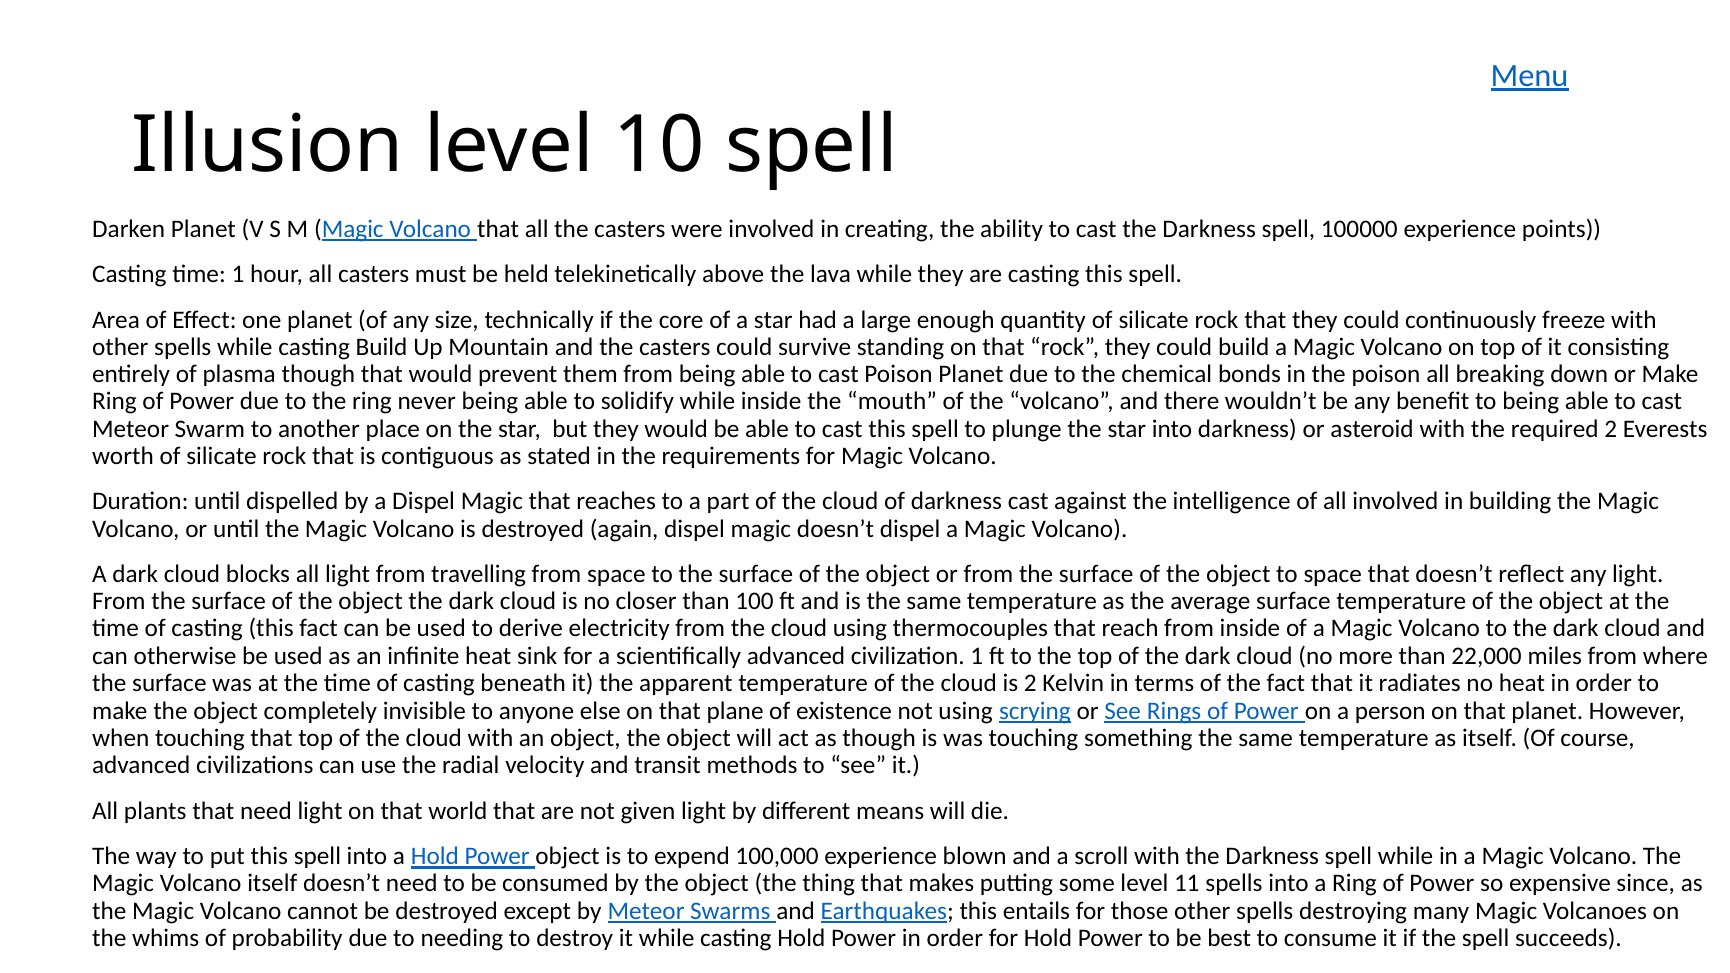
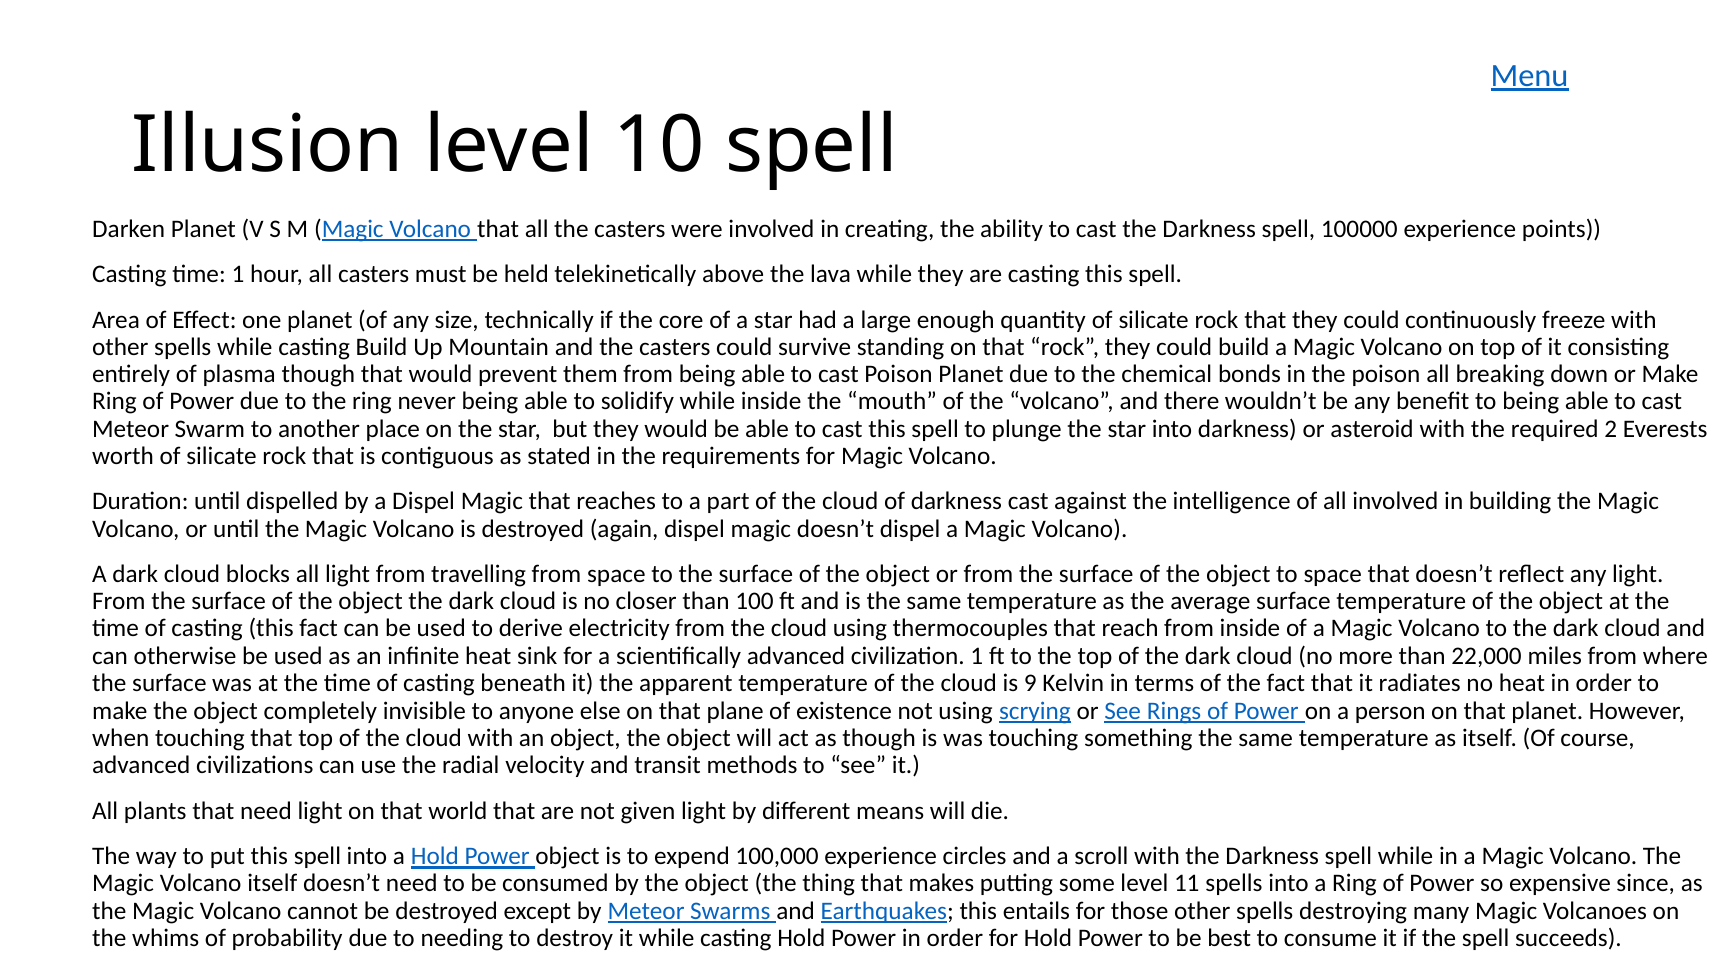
is 2: 2 -> 9 (1030, 683)
blown: blown -> circles (975, 856)
